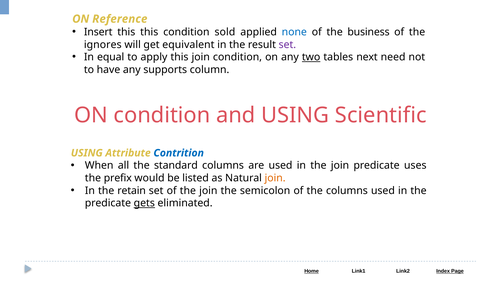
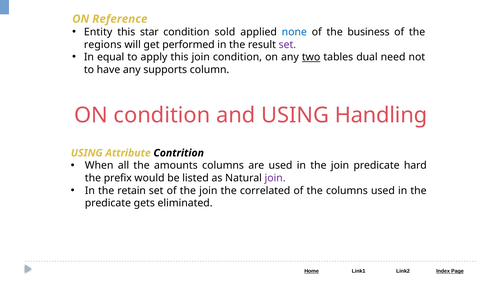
Insert: Insert -> Entity (98, 32)
this this: this -> star (149, 32)
ignores: ignores -> regions (103, 45)
equivalent: equivalent -> performed (188, 45)
next: next -> dual (367, 57)
Scientific: Scientific -> Handling (381, 115)
Contrition colour: blue -> black (179, 153)
standard: standard -> amounts (176, 165)
uses: uses -> hard (415, 165)
join colour: orange -> purple (275, 178)
semicolon: semicolon -> correlated (265, 190)
gets underline: present -> none (144, 203)
